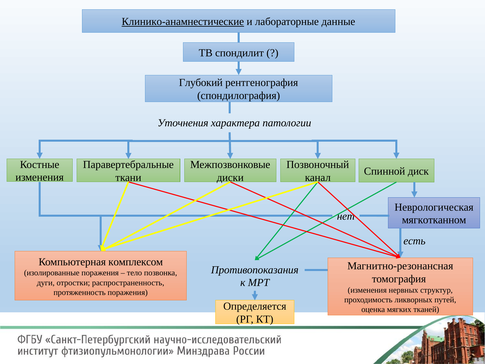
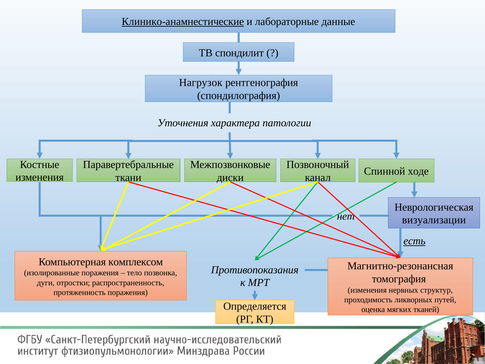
Глубокий: Глубокий -> Нагрузок (201, 83)
диск: диск -> ходе (418, 171)
мягкотканном: мягкотканном -> визуализации (434, 220)
есть underline: none -> present (414, 241)
